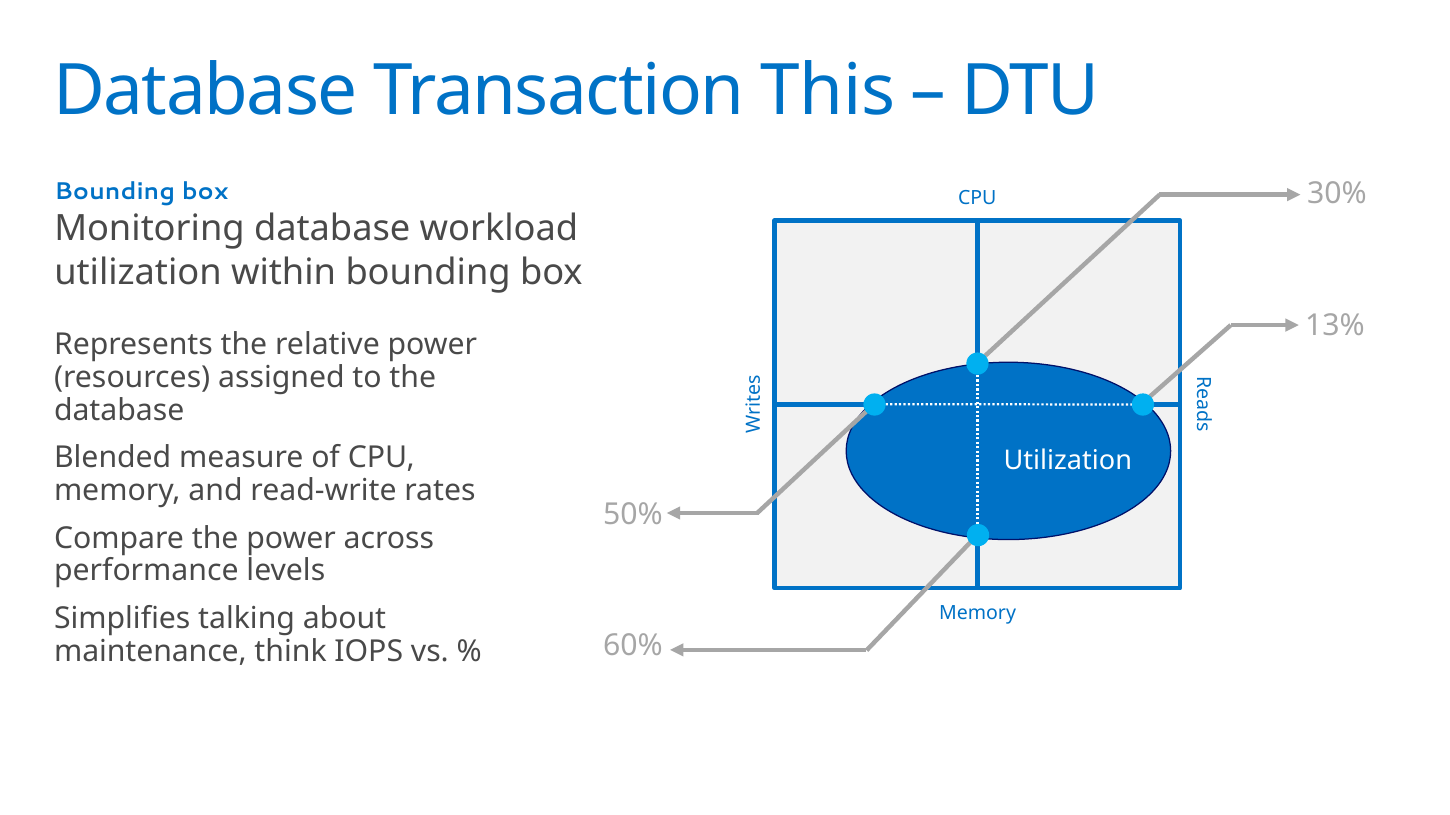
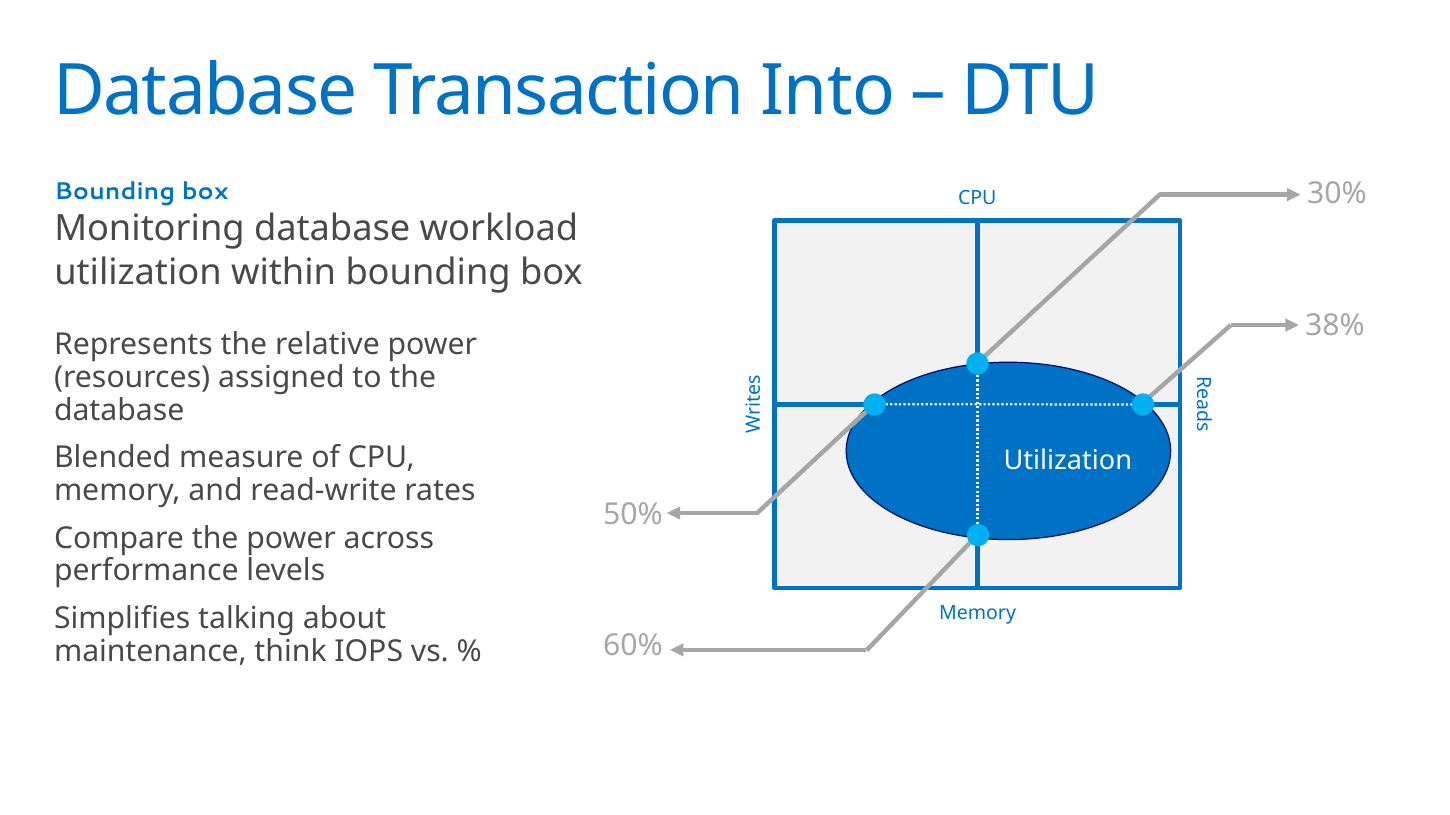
This: This -> Into (828, 91)
13%: 13% -> 38% (1335, 326)
